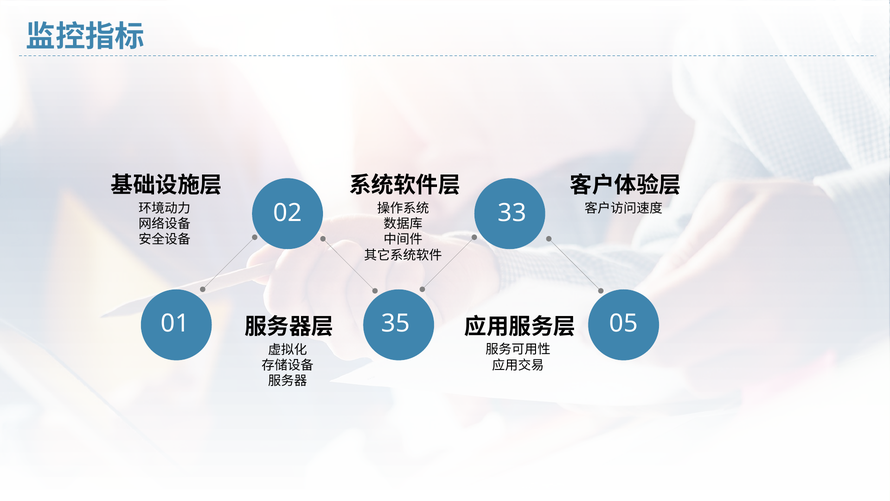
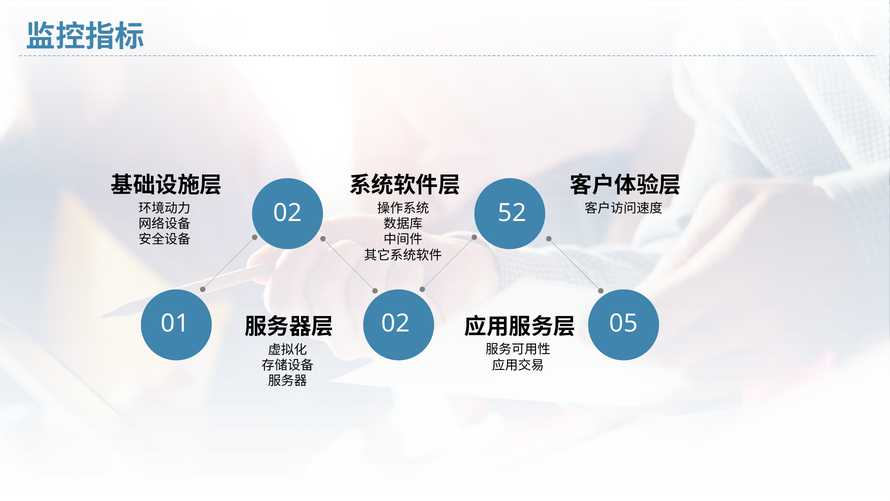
33: 33 -> 52 (512, 213)
01 35: 35 -> 02 (396, 323)
